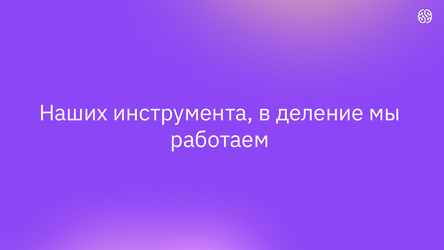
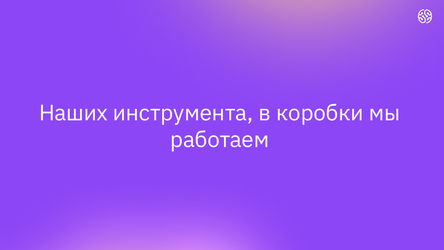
деление: деление -> коробки (320, 113)
